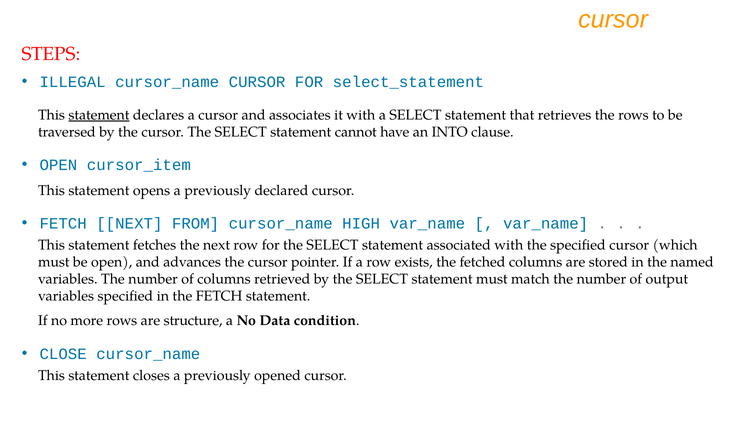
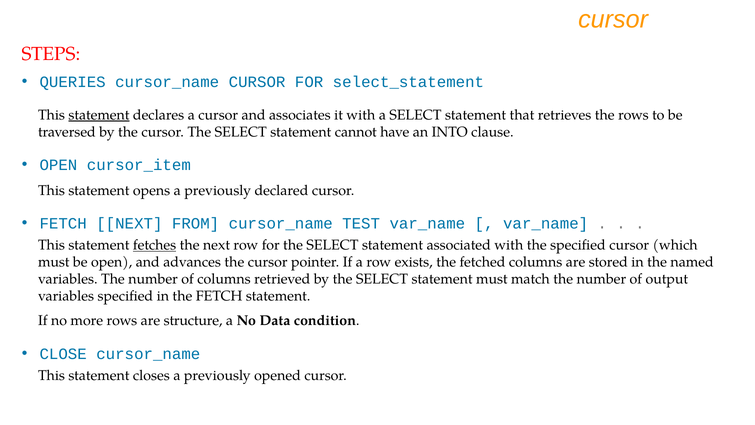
ILLEGAL: ILLEGAL -> QUERIES (73, 82)
HIGH: HIGH -> TEST (361, 223)
fetches underline: none -> present (155, 245)
